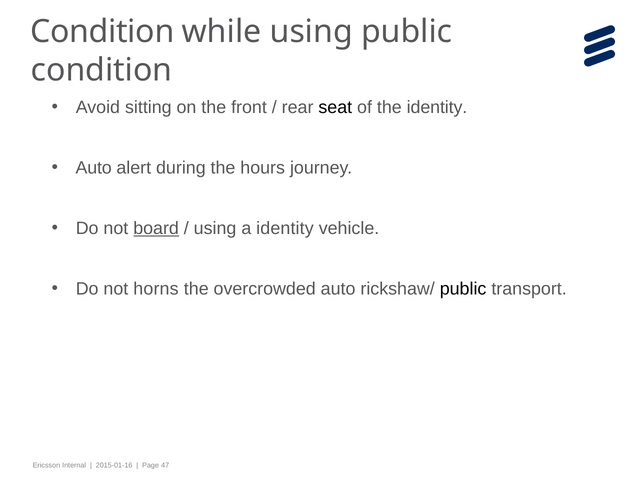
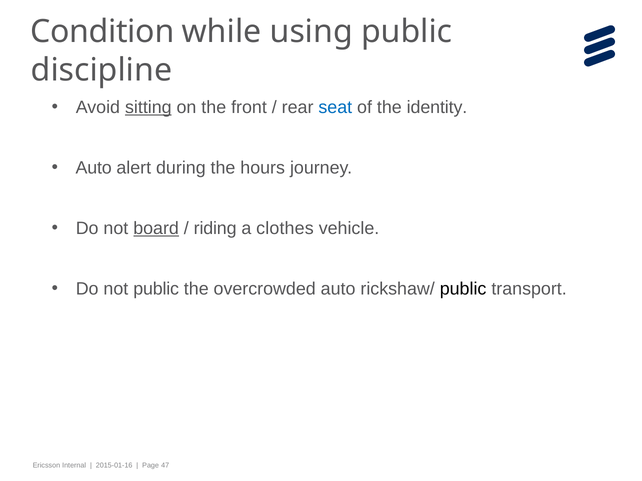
condition: condition -> discipline (102, 70)
sitting underline: none -> present (148, 107)
seat colour: black -> blue (335, 107)
using: using -> riding (215, 229)
a identity: identity -> clothes (285, 229)
not horns: horns -> public (156, 289)
